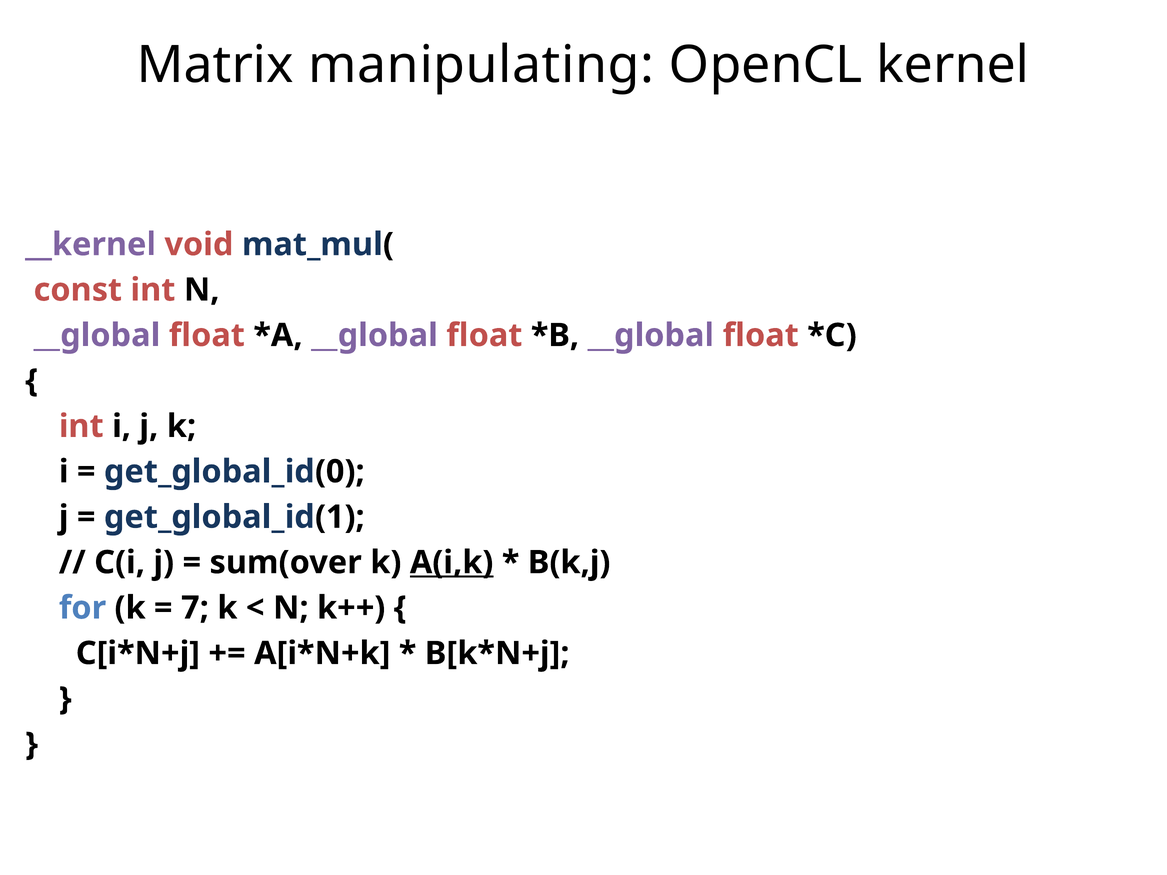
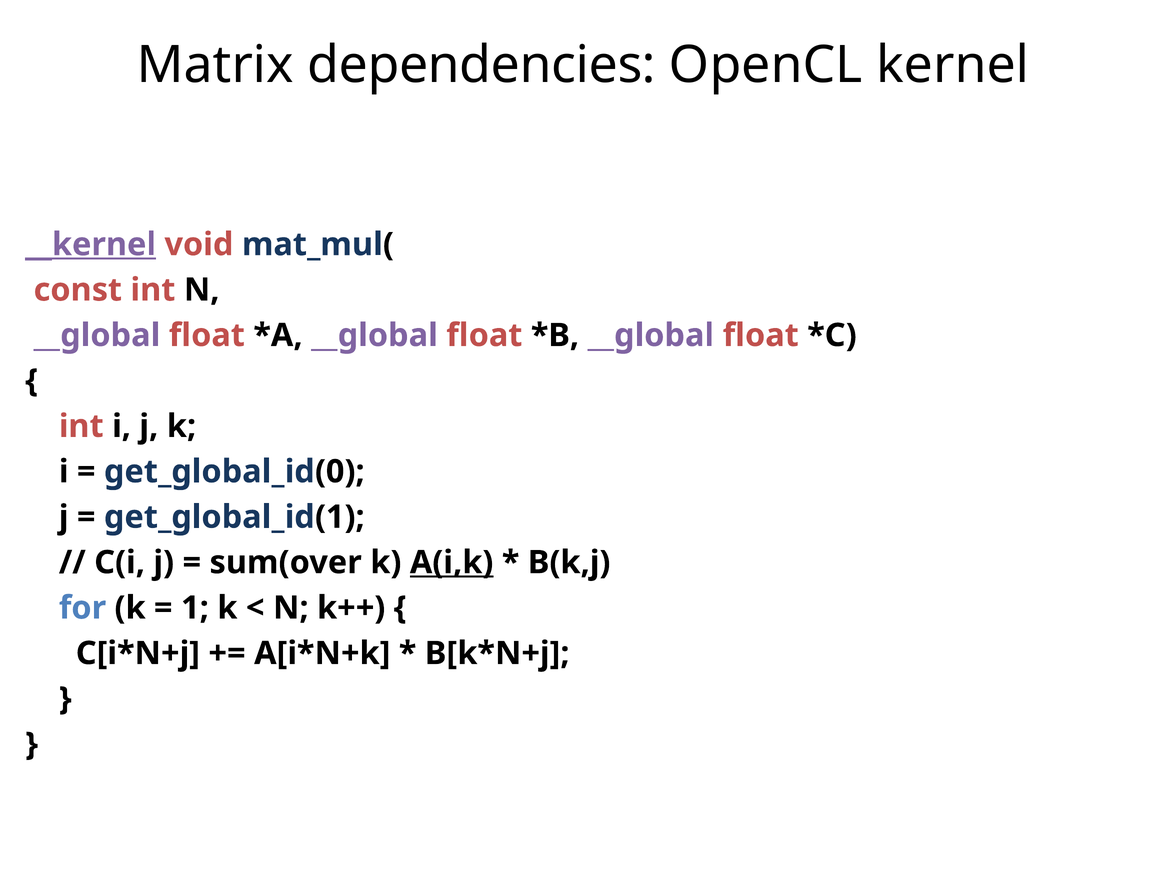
manipulating: manipulating -> dependencies (482, 65)
__kernel underline: none -> present (91, 245)
7: 7 -> 1 (195, 608)
